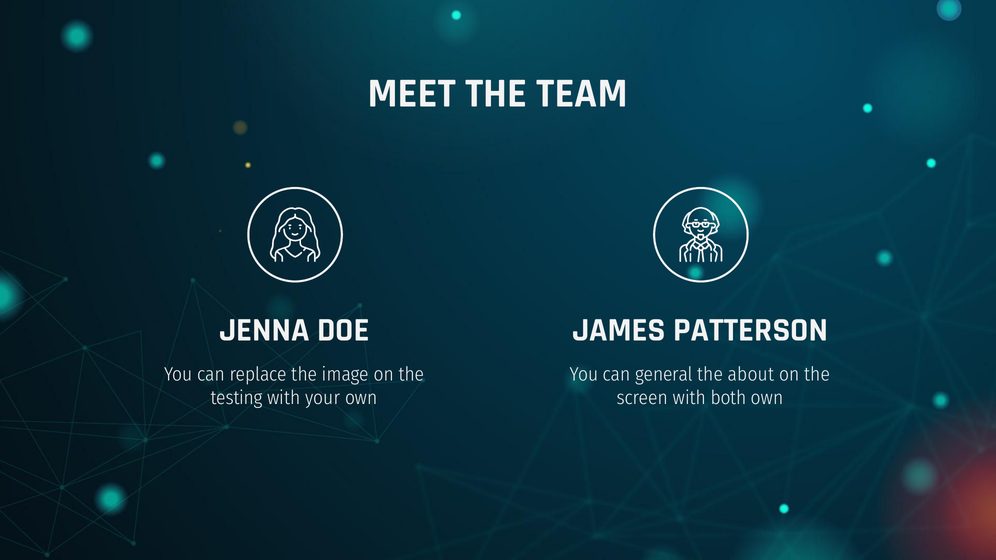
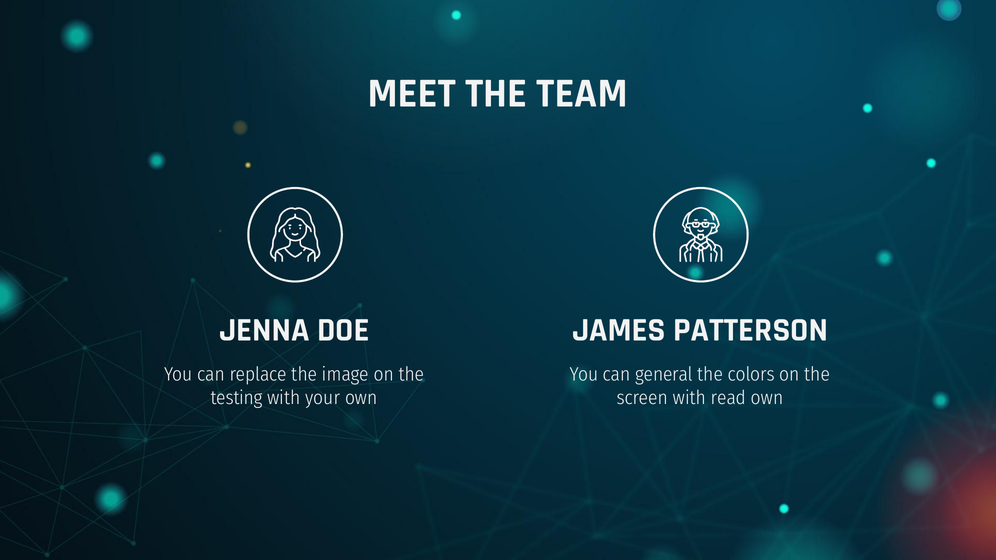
about: about -> colors (751, 375)
both: both -> read (728, 398)
